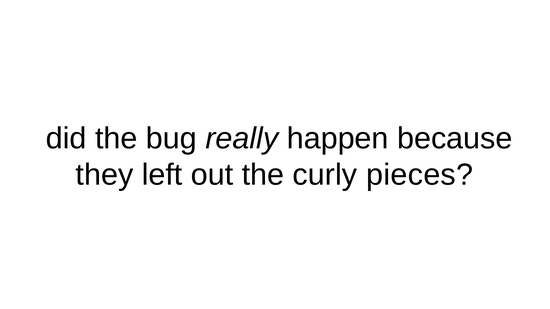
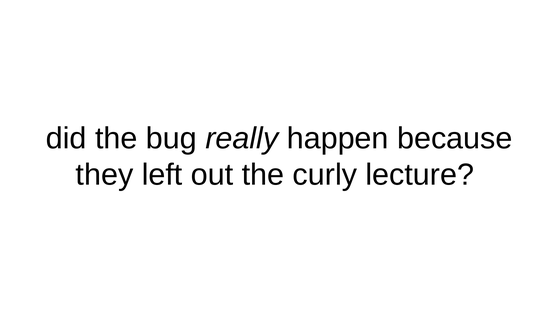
pieces: pieces -> lecture (420, 175)
